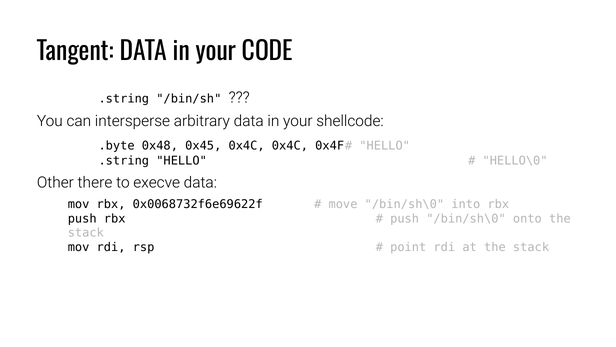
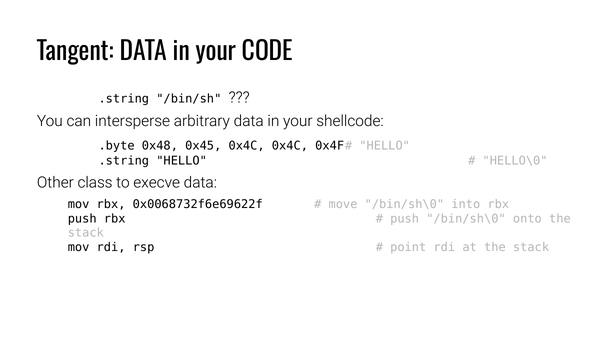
there: there -> class (95, 183)
